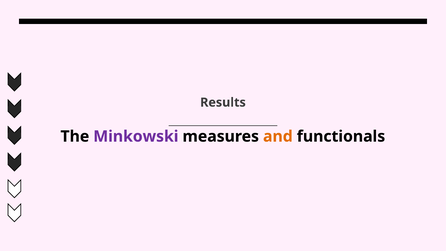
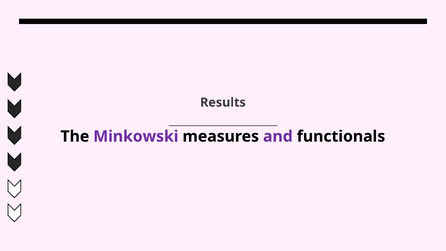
and colour: orange -> purple (278, 136)
